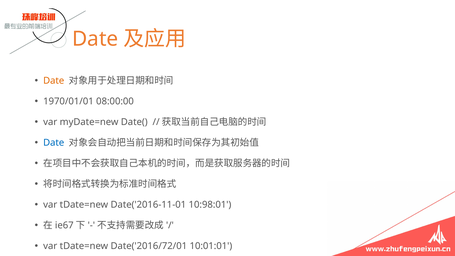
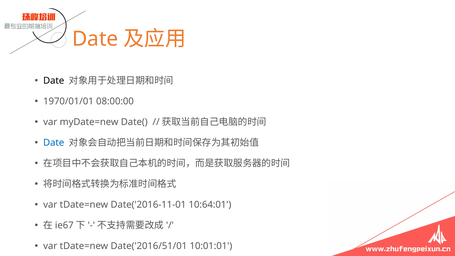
Date colour: orange -> black (54, 81)
10:98:01: 10:98:01 -> 10:64:01 (210, 205)
Date('2016/72/01: Date('2016/72/01 -> Date('2016/51/01 (149, 246)
